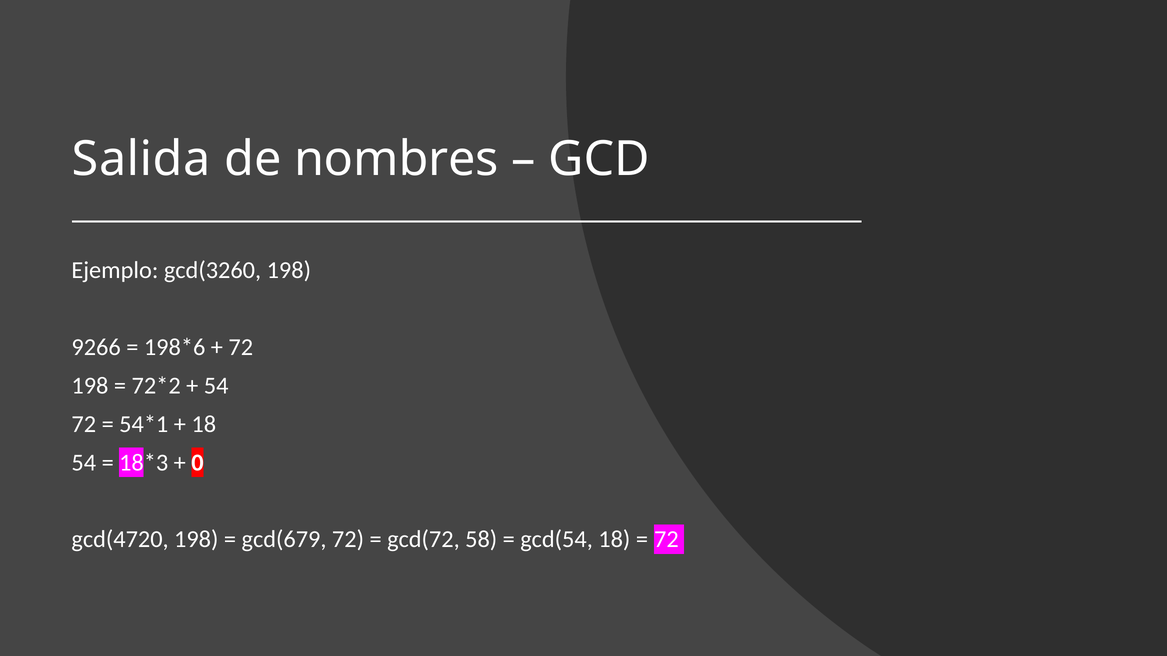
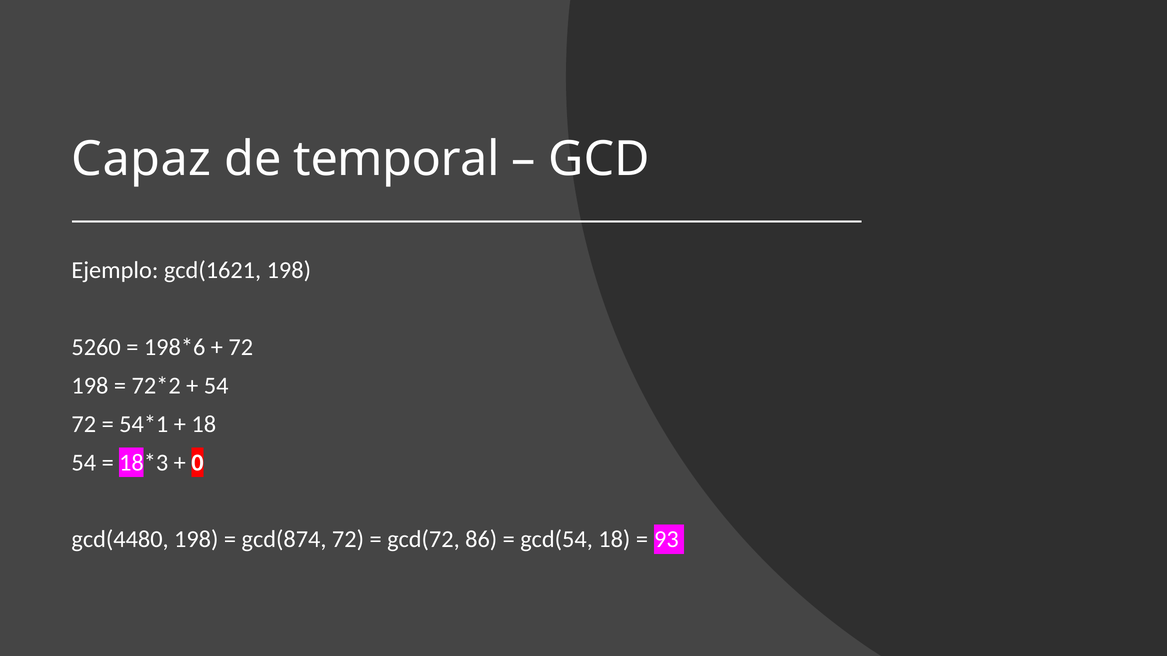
Salida: Salida -> Capaz (141, 159)
nombres: nombres -> temporal (397, 159)
gcd(3260: gcd(3260 -> gcd(1621 (213, 271)
9266: 9266 -> 5260 (96, 347)
gcd(4720: gcd(4720 -> gcd(4480 (120, 540)
gcd(679: gcd(679 -> gcd(874 (284, 540)
58: 58 -> 86 (481, 540)
72: 72 -> 93 (666, 540)
